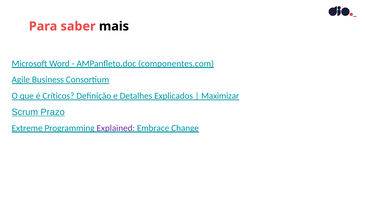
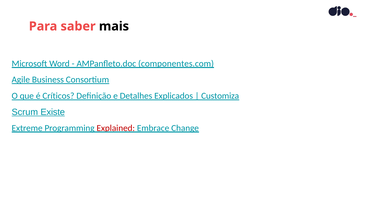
Maximizar: Maximizar -> Customiza (220, 96)
Prazo: Prazo -> Existe (53, 112)
Explained colour: purple -> red (116, 128)
